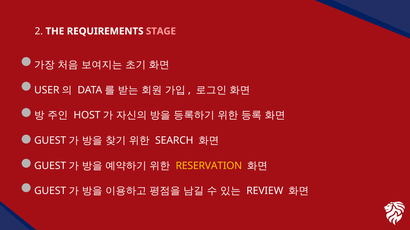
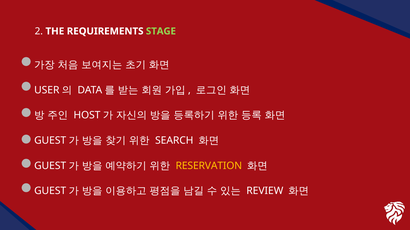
STAGE colour: pink -> light green (161, 31)
